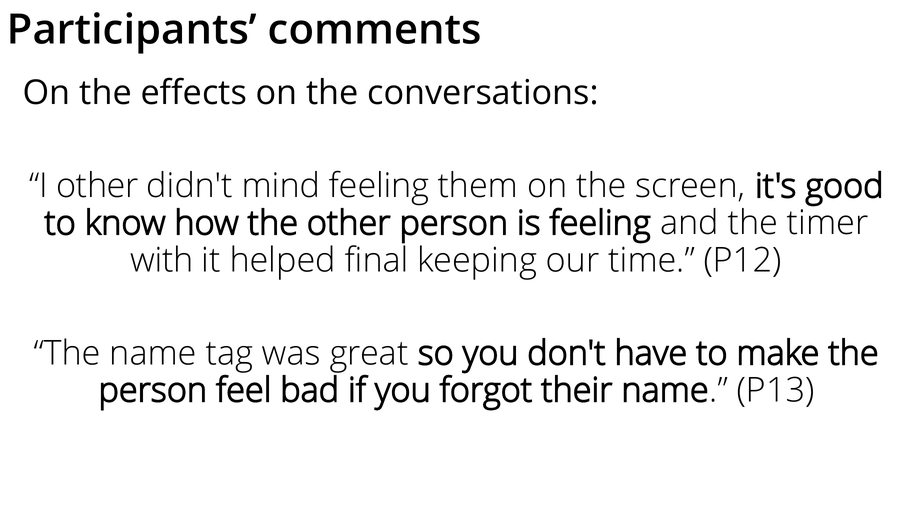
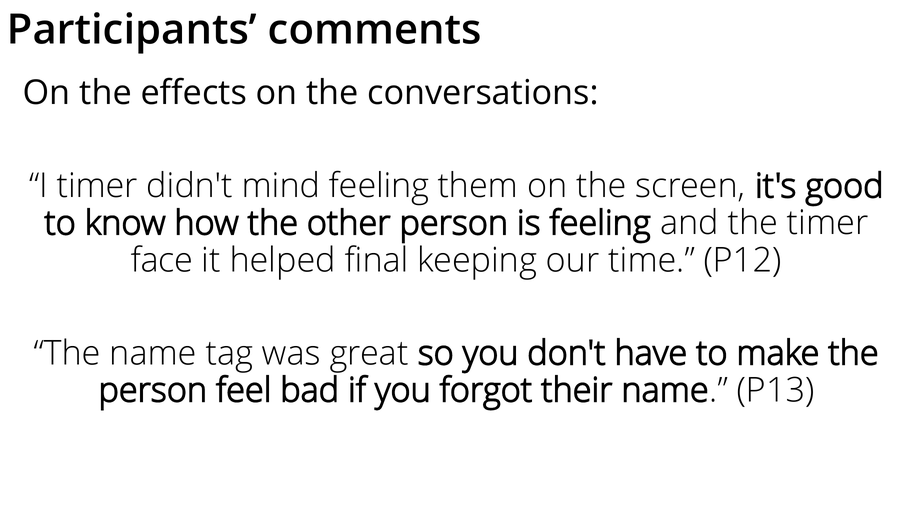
I other: other -> timer (97, 186)
with: with -> face (162, 260)
